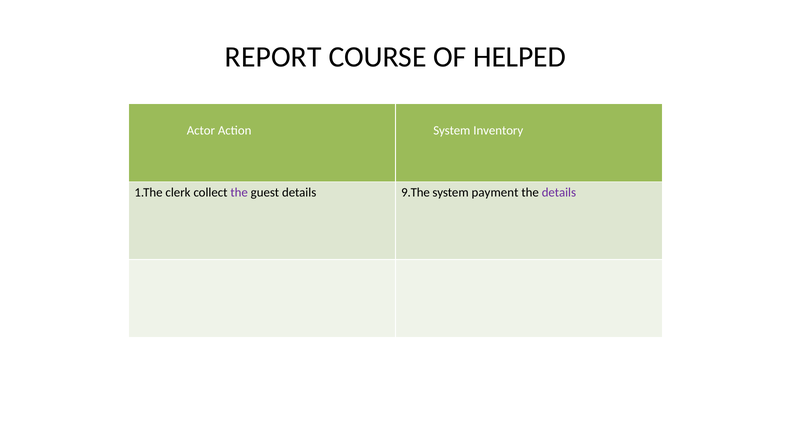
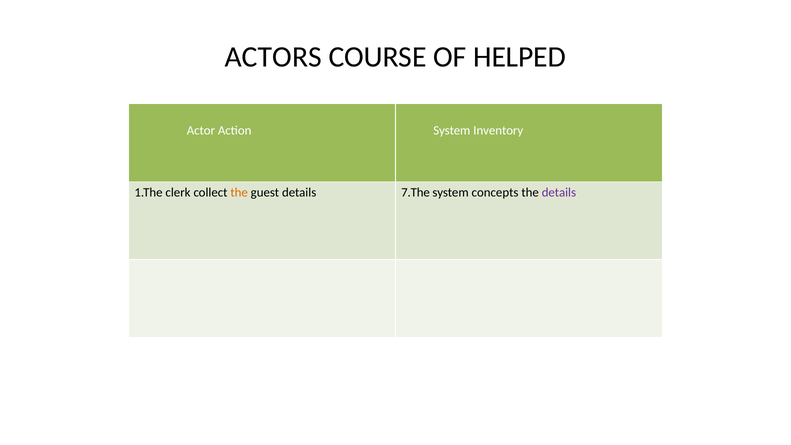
REPORT: REPORT -> ACTORS (273, 57)
the colour: purple -> orange (239, 193)
9.The: 9.The -> 7.The (416, 193)
payment: payment -> concepts (495, 193)
